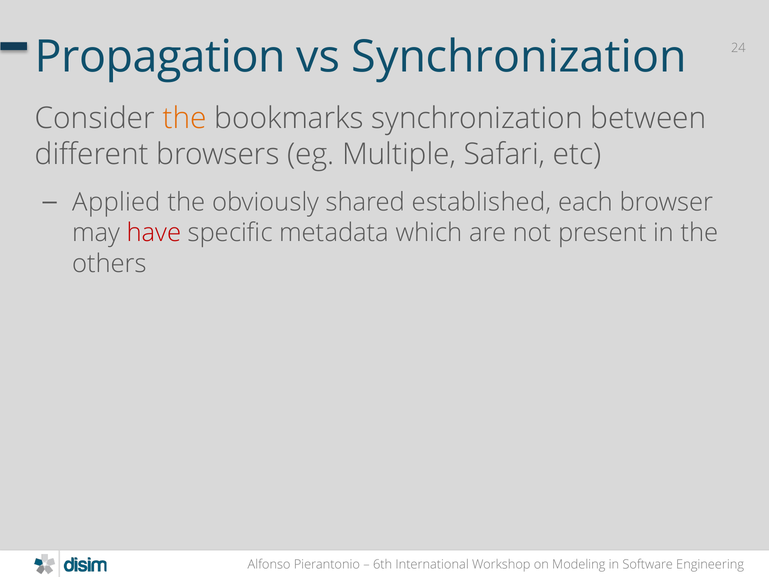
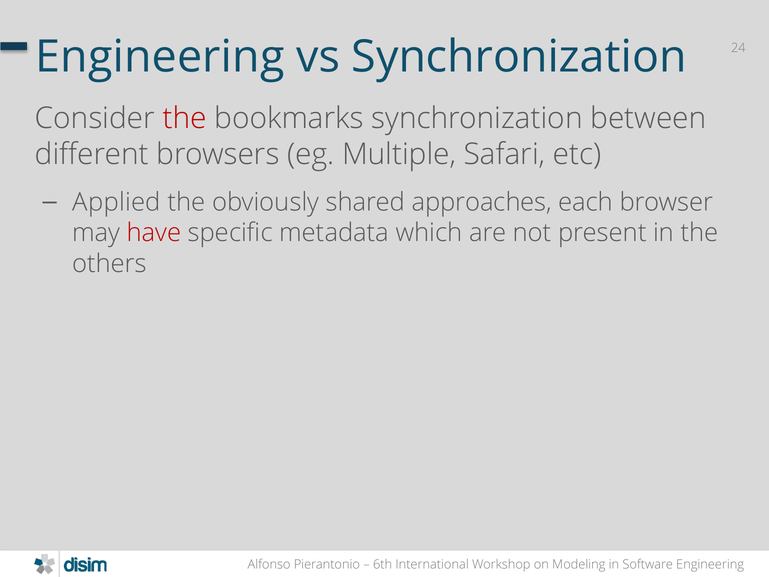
Propagation: Propagation -> Engineering (160, 57)
the colour: orange -> red (185, 118)
established: established -> approaches (482, 202)
